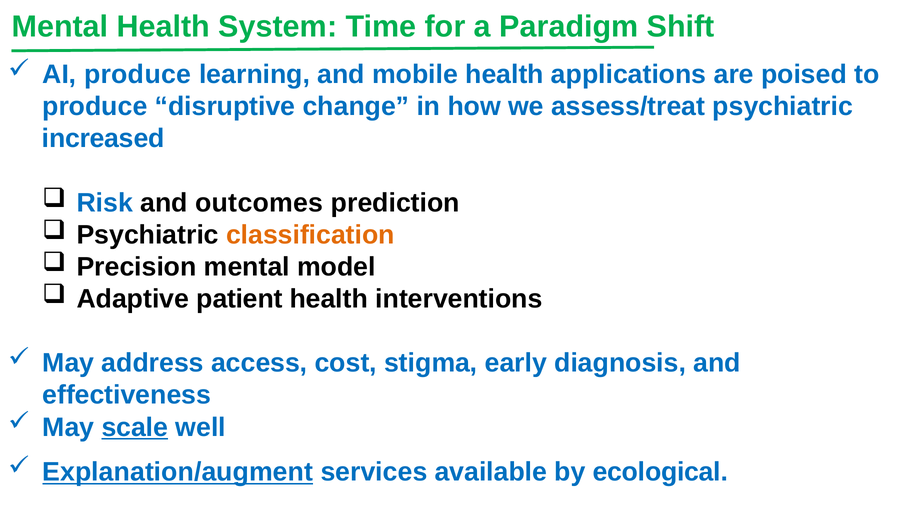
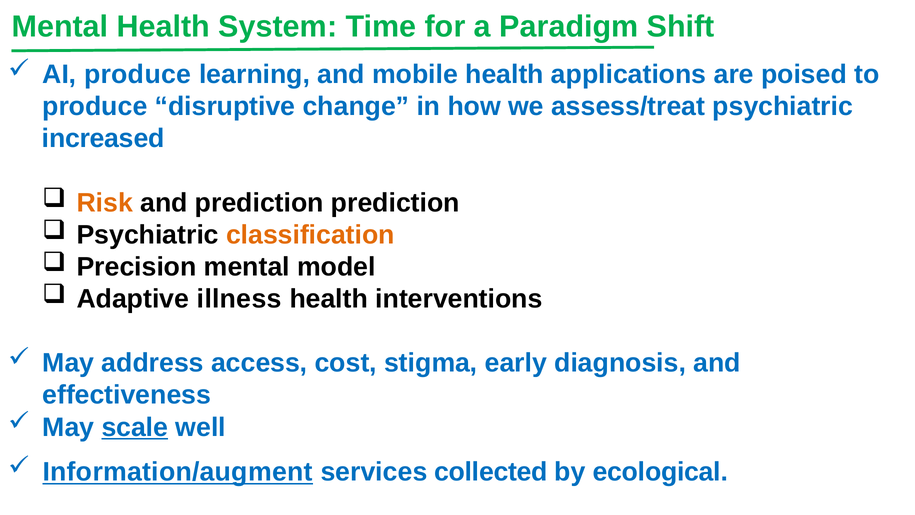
Risk colour: blue -> orange (105, 203)
and outcomes: outcomes -> prediction (259, 203)
patient: patient -> illness (239, 299)
Explanation/augment: Explanation/augment -> Information/augment (178, 472)
available: available -> collected (491, 472)
